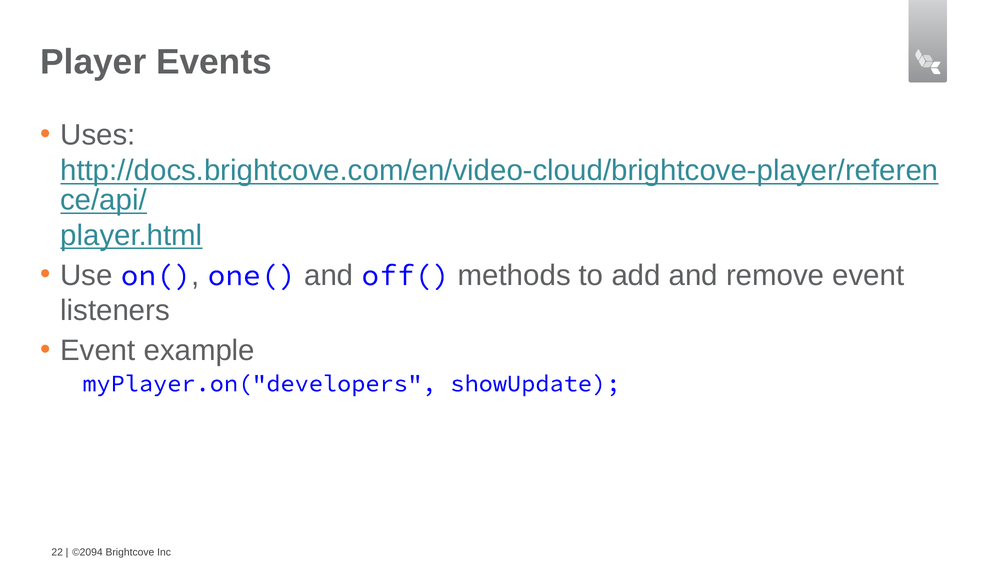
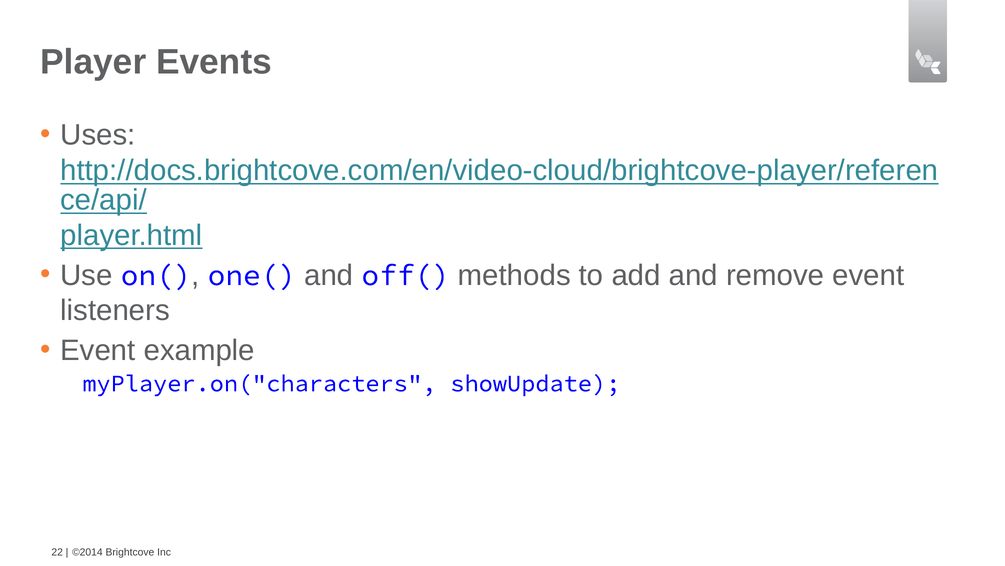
myPlayer.on("developers: myPlayer.on("developers -> myPlayer.on("characters (259, 383)
©2094: ©2094 -> ©2014 (87, 552)
